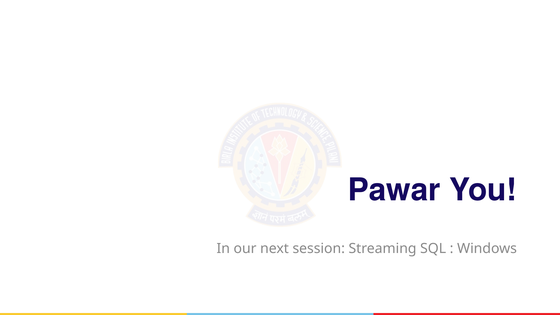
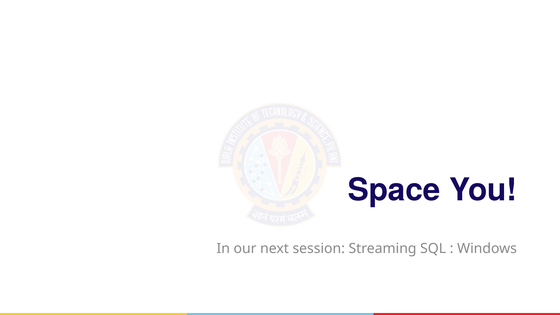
Pawar: Pawar -> Space (394, 190)
